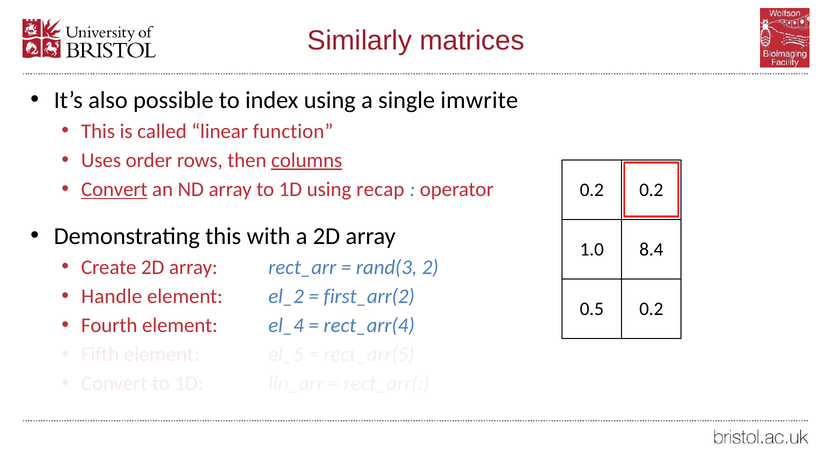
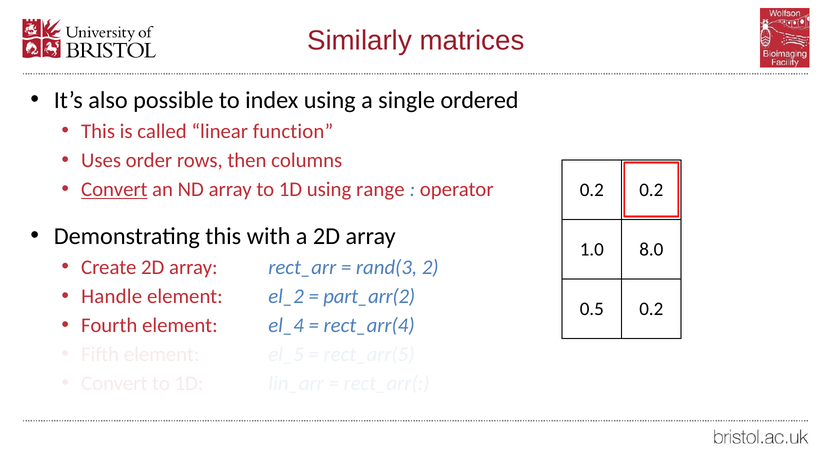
imwrite: imwrite -> ordered (480, 100)
columns underline: present -> none (307, 160)
recap: recap -> range (380, 189)
8.4: 8.4 -> 8.0 (651, 249)
first_arr(2: first_arr(2 -> part_arr(2 (369, 296)
